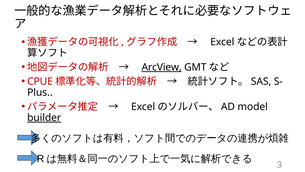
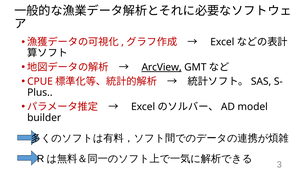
builder underline: present -> none (44, 117)
